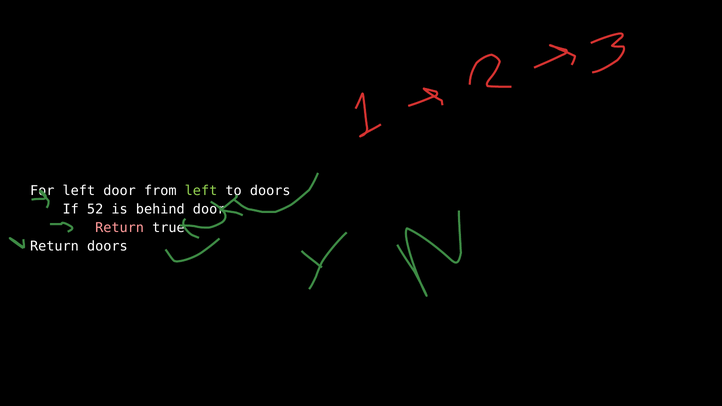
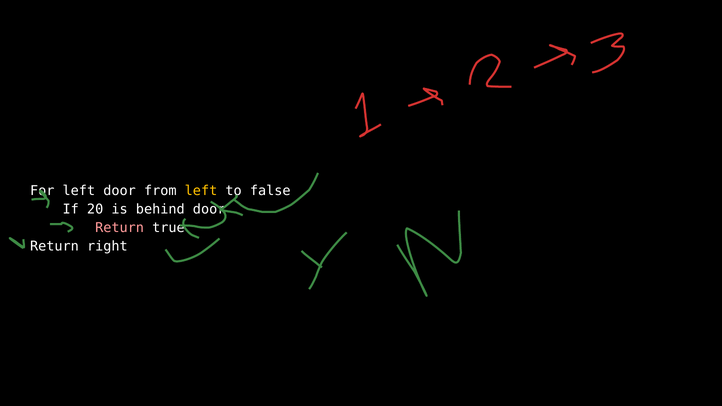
left colour: light green -> yellow (201, 191)
to doors: doors -> false (270, 191)
52: 52 -> 20 (95, 209)
Return doors: doors -> right (107, 246)
